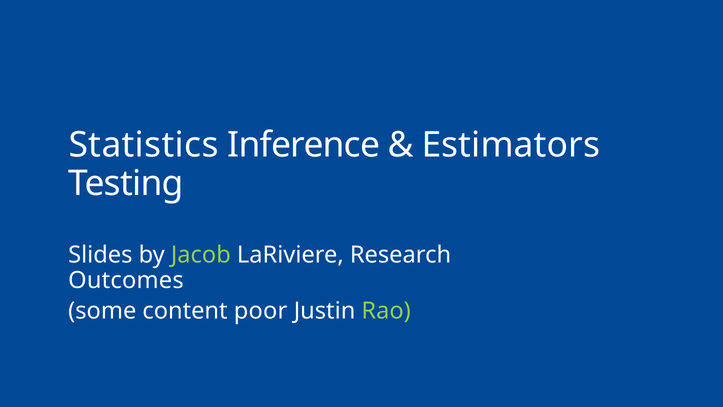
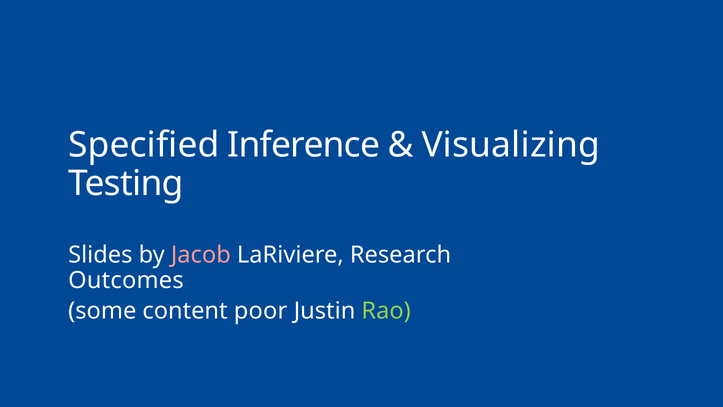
Statistics: Statistics -> Specified (144, 145)
Estimators: Estimators -> Visualizing (511, 145)
Jacob colour: light green -> pink (201, 255)
